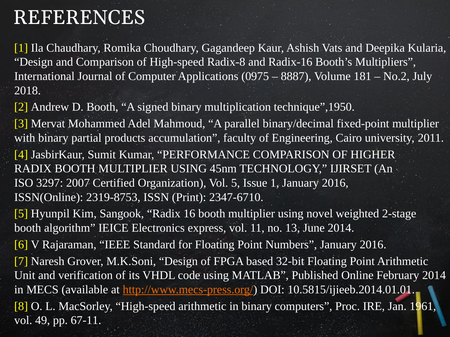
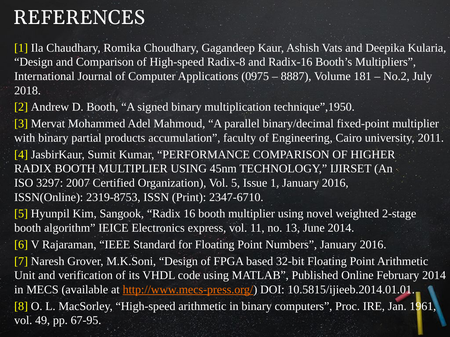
67-11: 67-11 -> 67-95 (86, 321)
